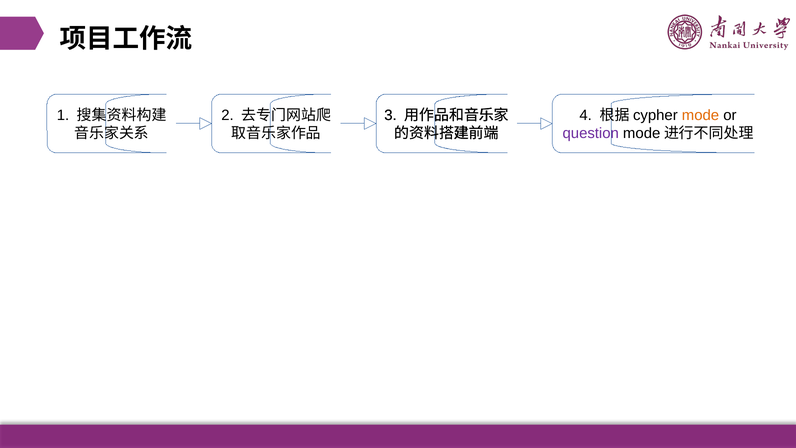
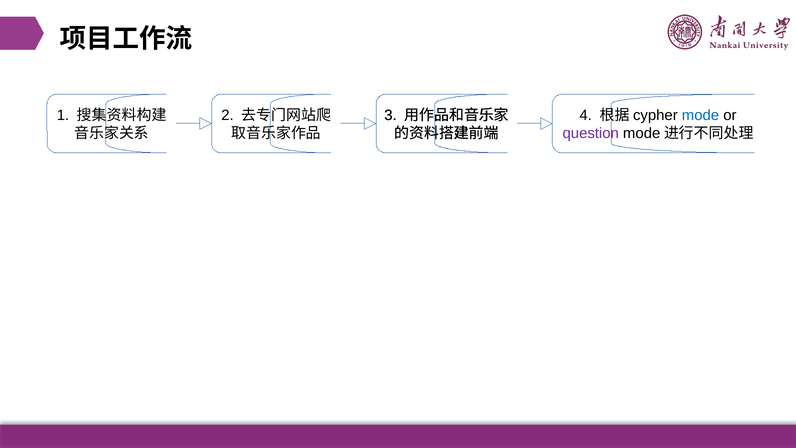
mode colour: orange -> blue (700, 115)
